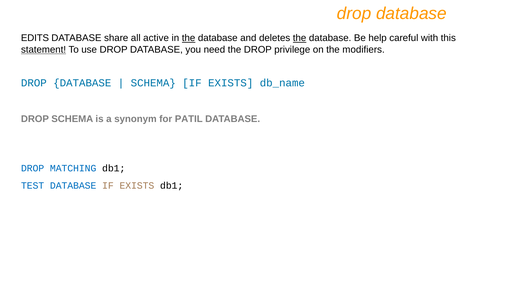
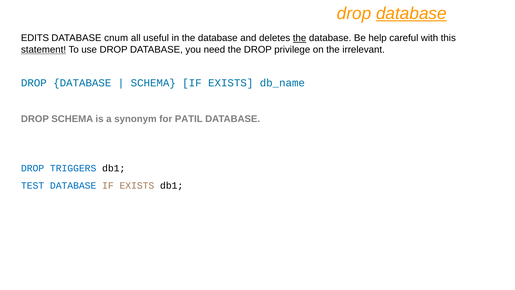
database underline: none -> present (411, 13)
share: share -> cnum (116, 38)
active: active -> useful (156, 38)
the underline: present -> none (189, 38)
modifiers: modifiers -> irrelevant (364, 50)
MATCHING: MATCHING -> TRIGGERS (73, 168)
